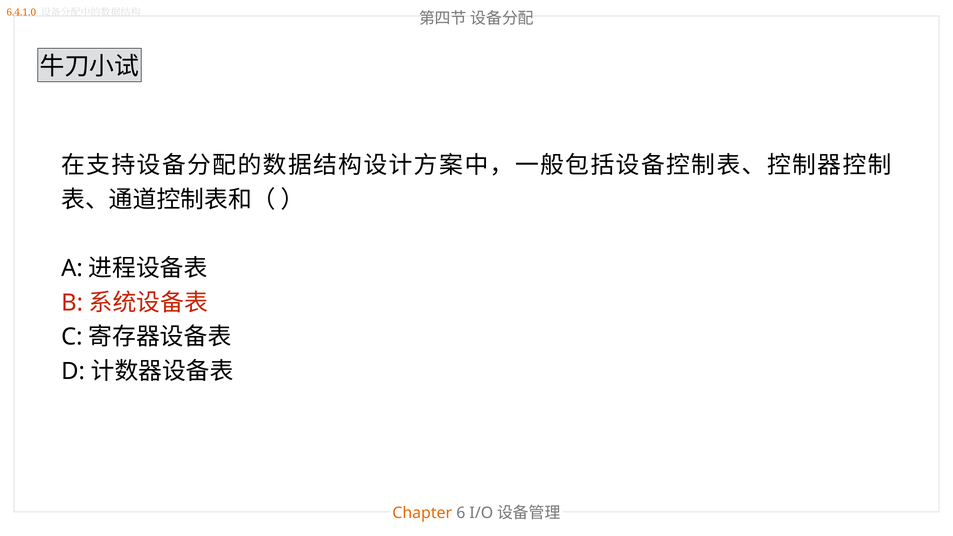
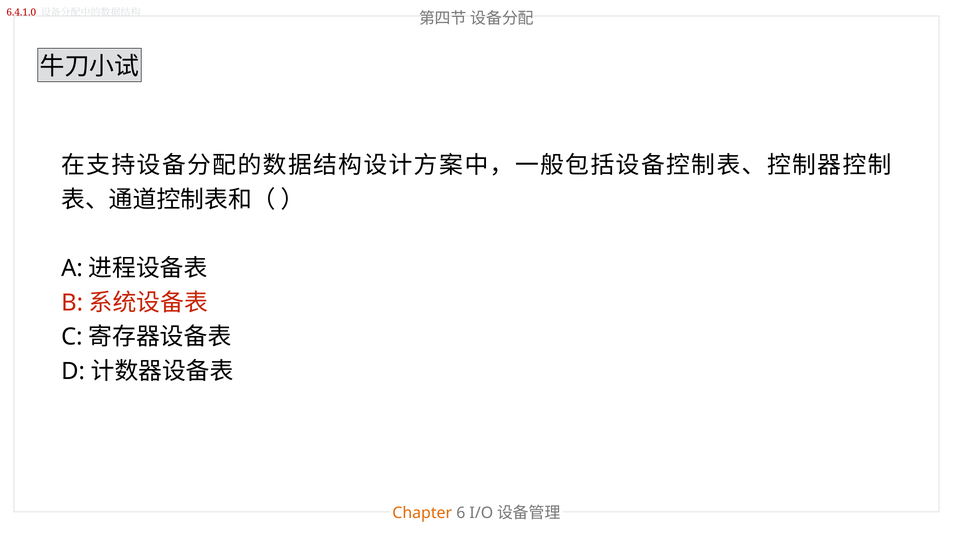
6.4.1.0 colour: orange -> red (21, 12)
